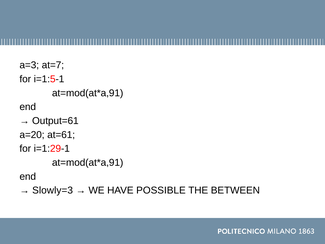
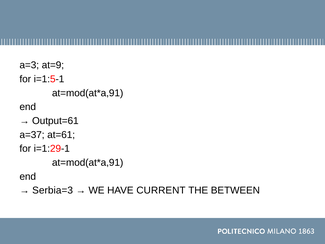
at=7: at=7 -> at=9 (53, 65)
a=20: a=20 -> a=37 (32, 135)
Slowly=3: Slowly=3 -> Serbia=3 (53, 190)
POSSIBLE: POSSIBLE -> CURRENT (161, 190)
